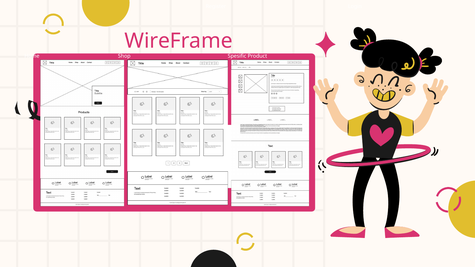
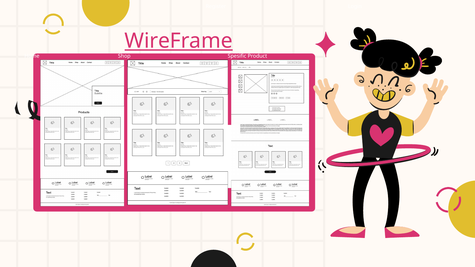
WireFrame underline: none -> present (179, 41)
